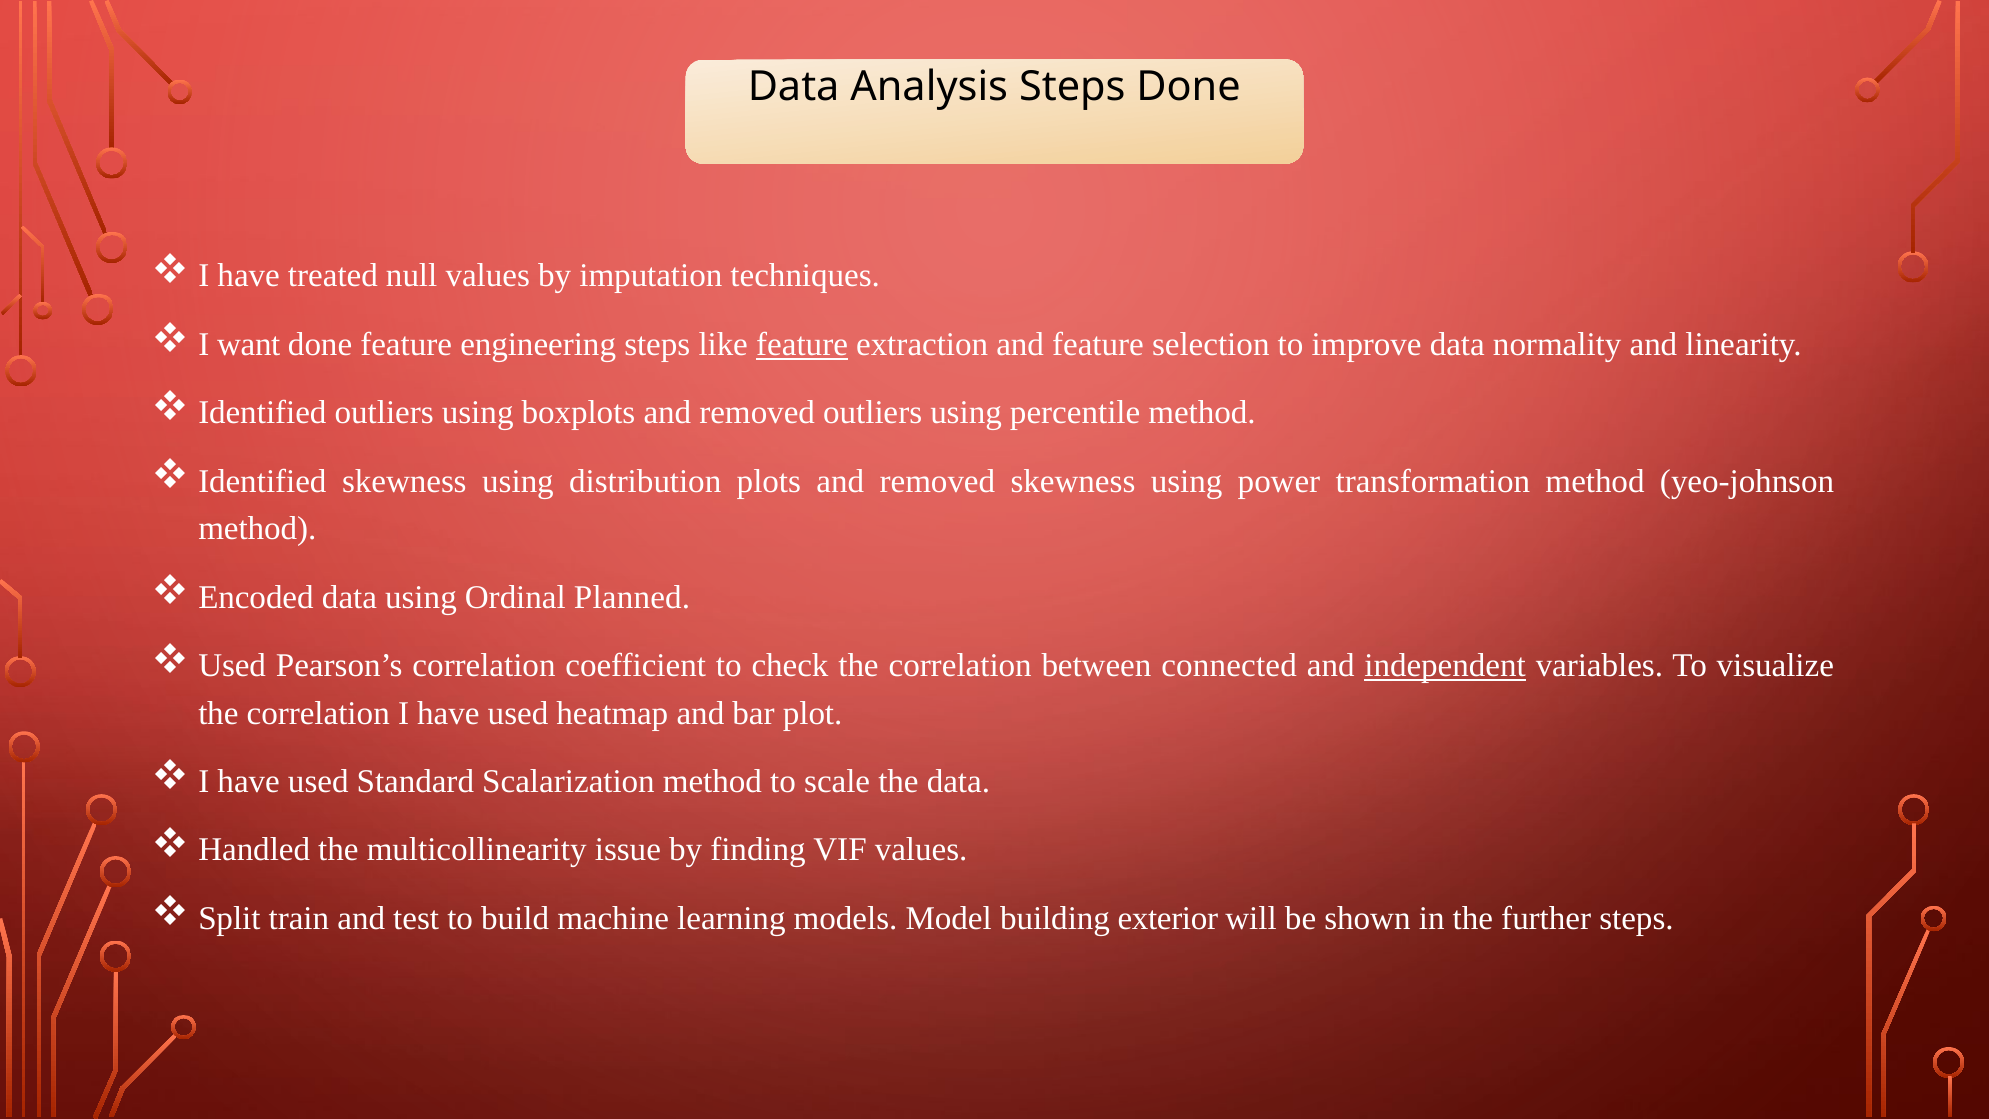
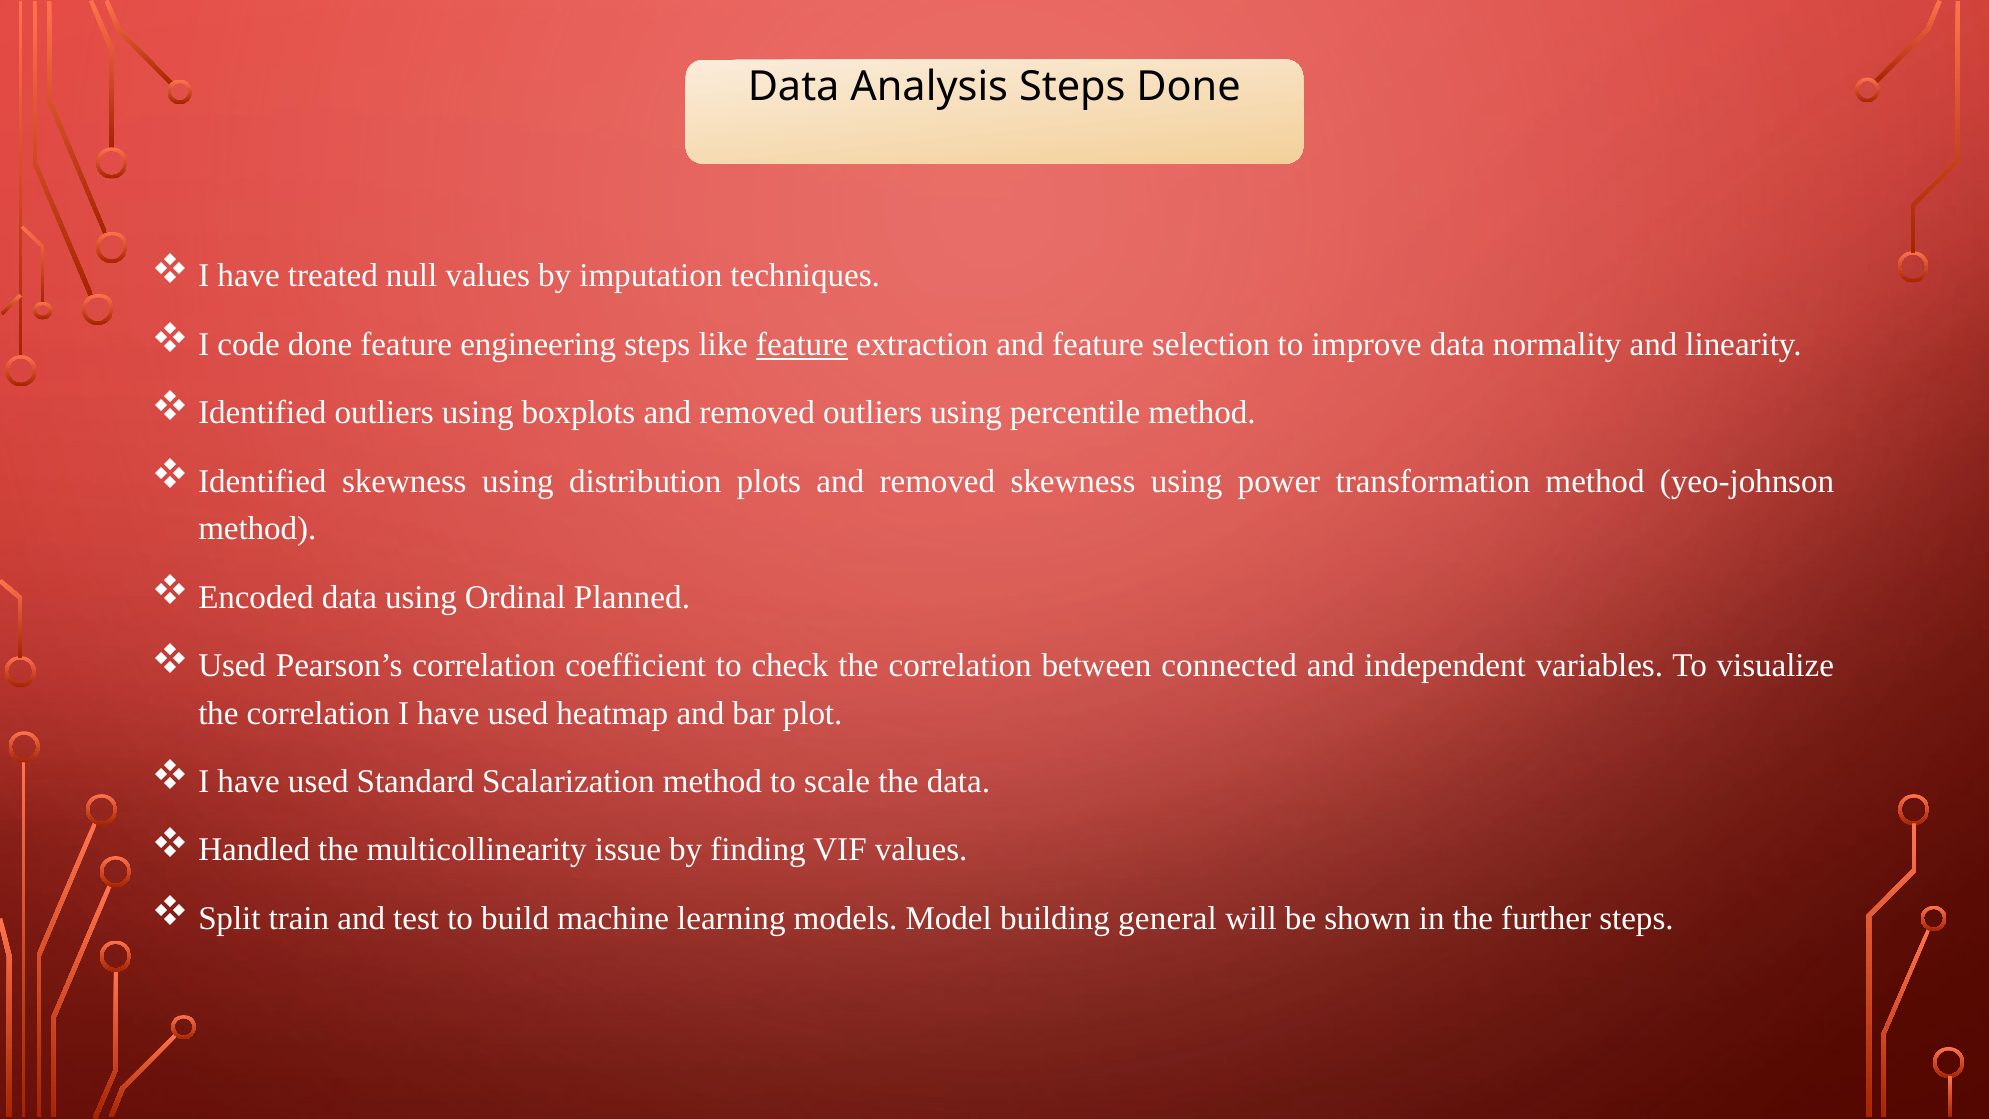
want: want -> code (249, 344)
independent underline: present -> none (1445, 665)
exterior: exterior -> general (1168, 918)
